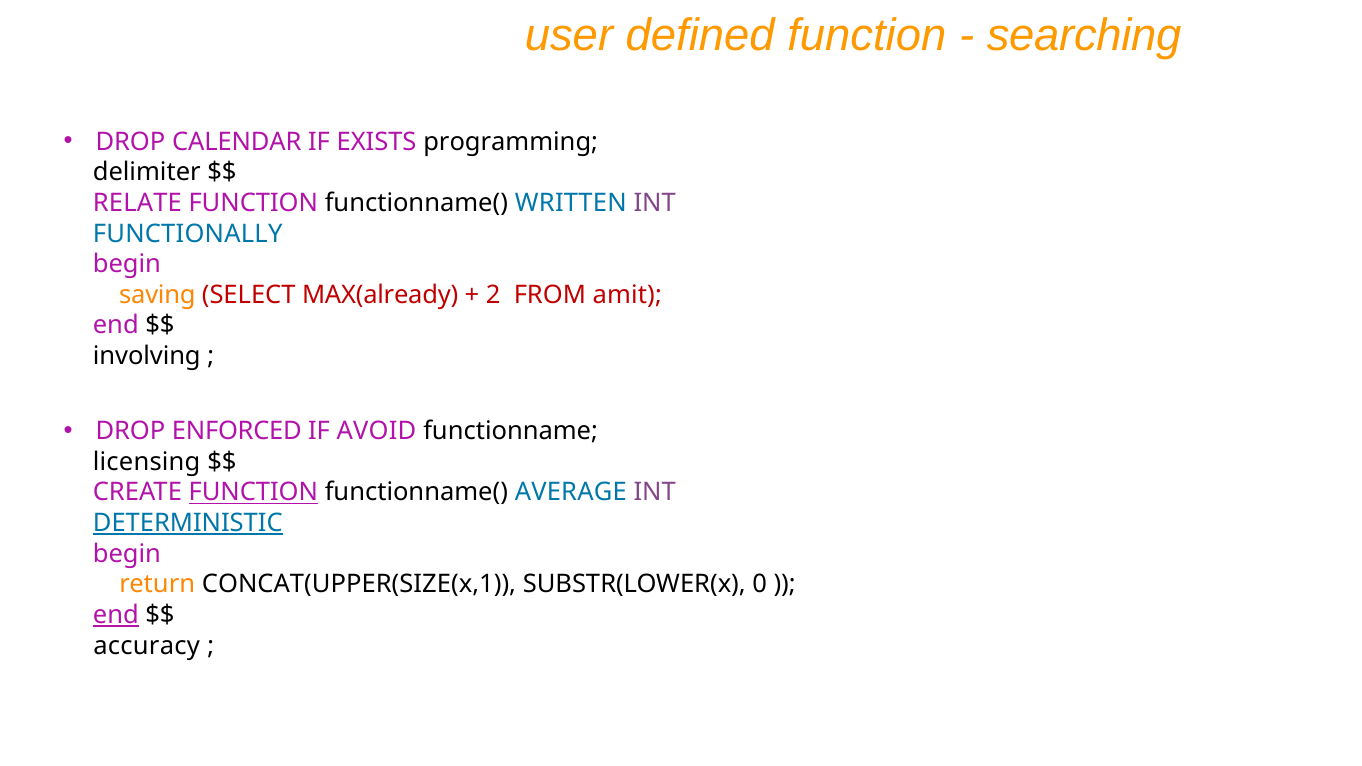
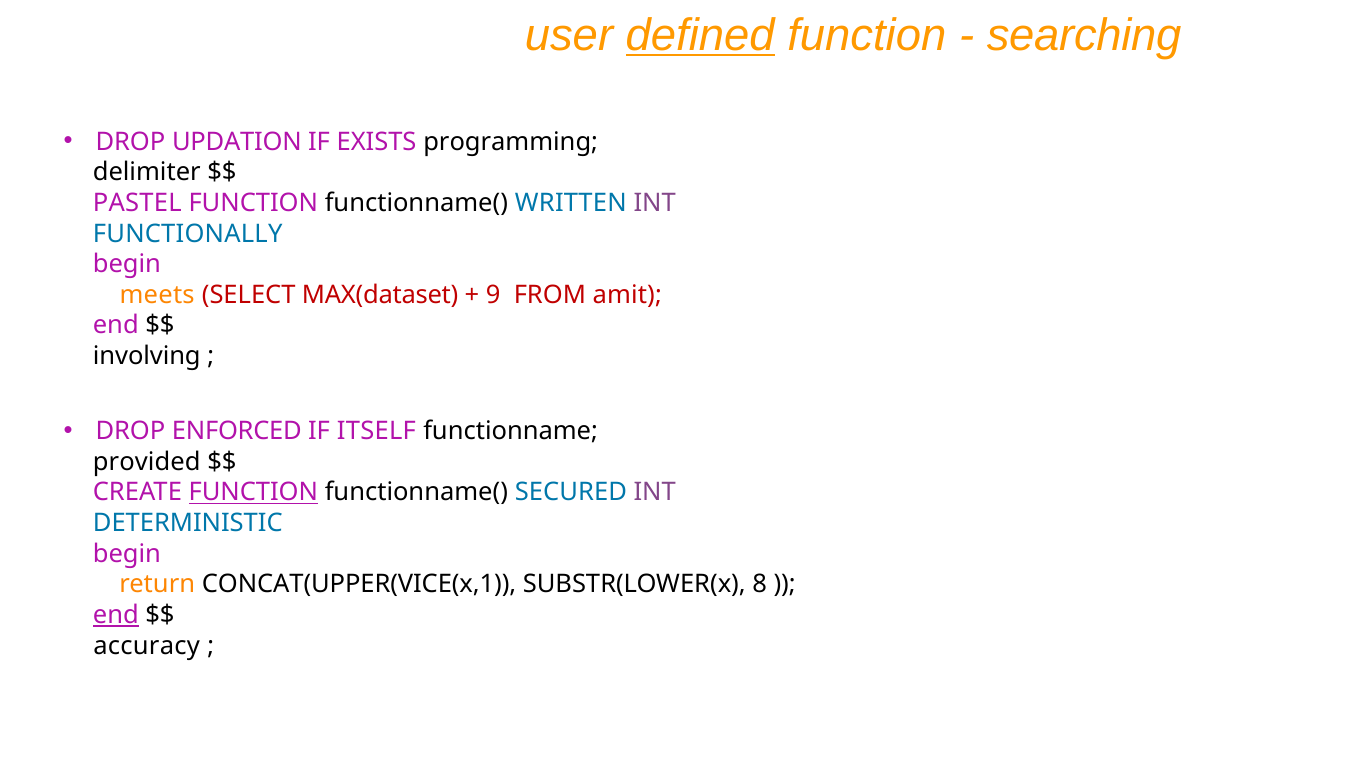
defined underline: none -> present (700, 35)
CALENDAR: CALENDAR -> UPDATION (237, 142)
RELATE: RELATE -> PASTEL (137, 203)
saving: saving -> meets (157, 295)
MAX(already: MAX(already -> MAX(dataset (380, 295)
2: 2 -> 9 (493, 295)
AVOID: AVOID -> ITSELF (376, 431)
licensing: licensing -> provided (147, 462)
AVERAGE: AVERAGE -> SECURED (571, 493)
DETERMINISTIC underline: present -> none (188, 523)
CONCAT(UPPER(SIZE(x,1: CONCAT(UPPER(SIZE(x,1 -> CONCAT(UPPER(VICE(x,1 (359, 585)
0: 0 -> 8 (760, 585)
